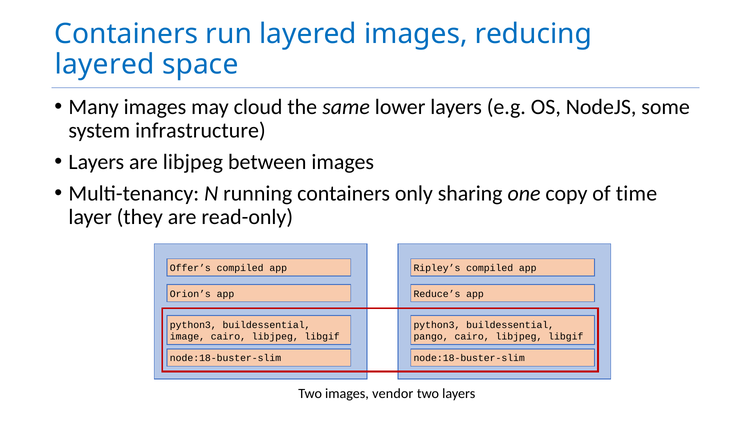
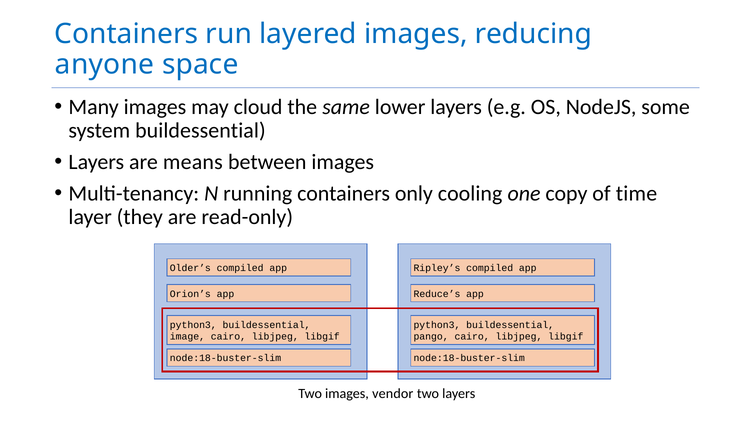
layered: layered -> anyone (105, 65)
system infrastructure: infrastructure -> buildessential (200, 131)
are libjpeg: libjpeg -> means (193, 162)
sharing: sharing -> cooling (470, 194)
Offer’s: Offer’s -> Older’s (190, 268)
